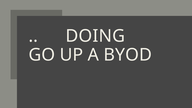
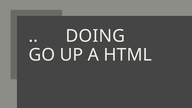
BYOD: BYOD -> HTML (128, 55)
